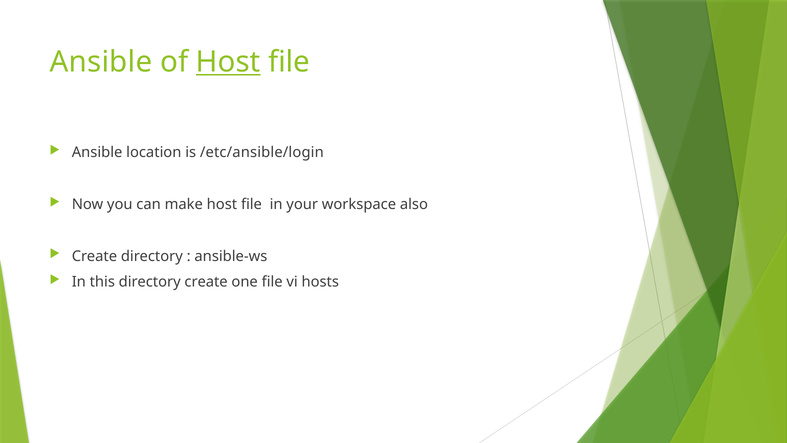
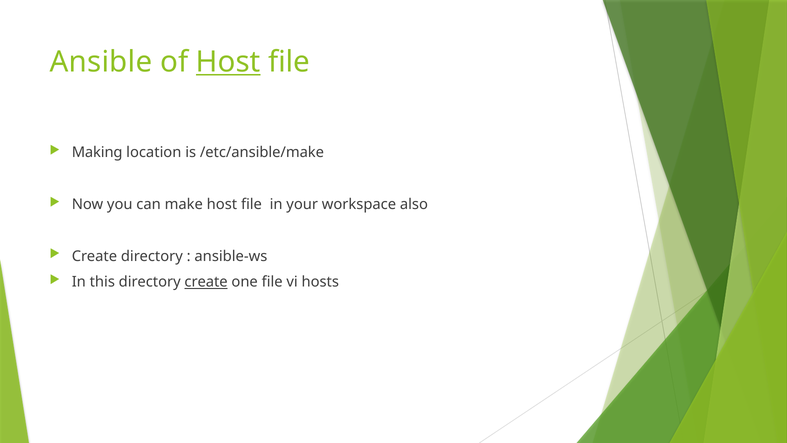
Ansible: Ansible -> Making (97, 152)
/etc/ansible/login: /etc/ansible/login -> /etc/ansible/make (262, 152)
create underline: none -> present (206, 282)
